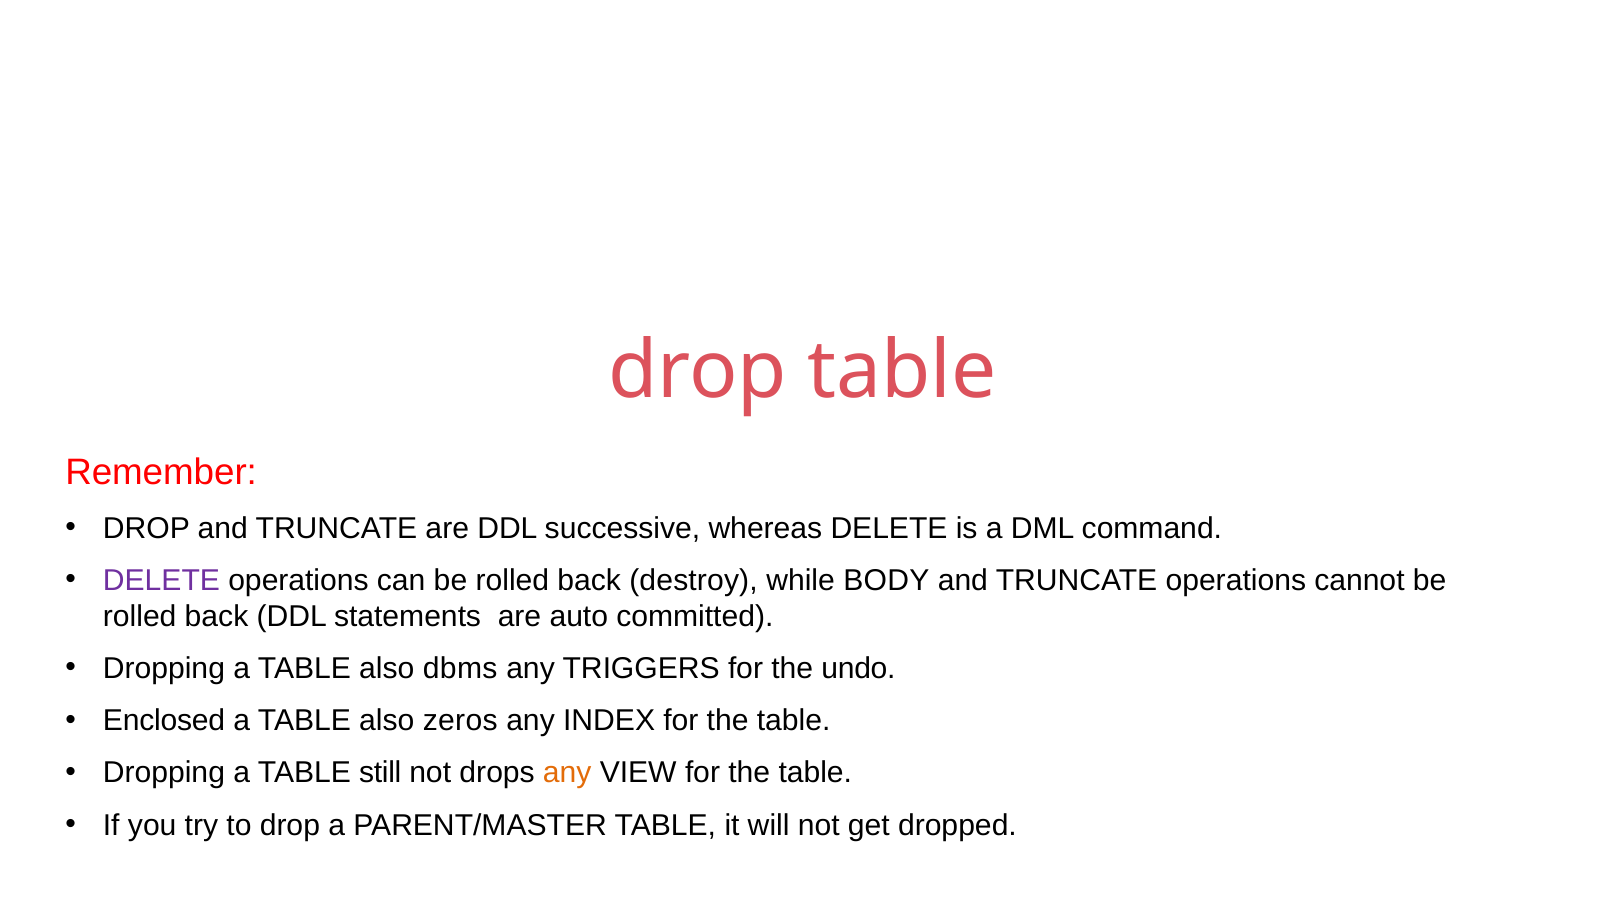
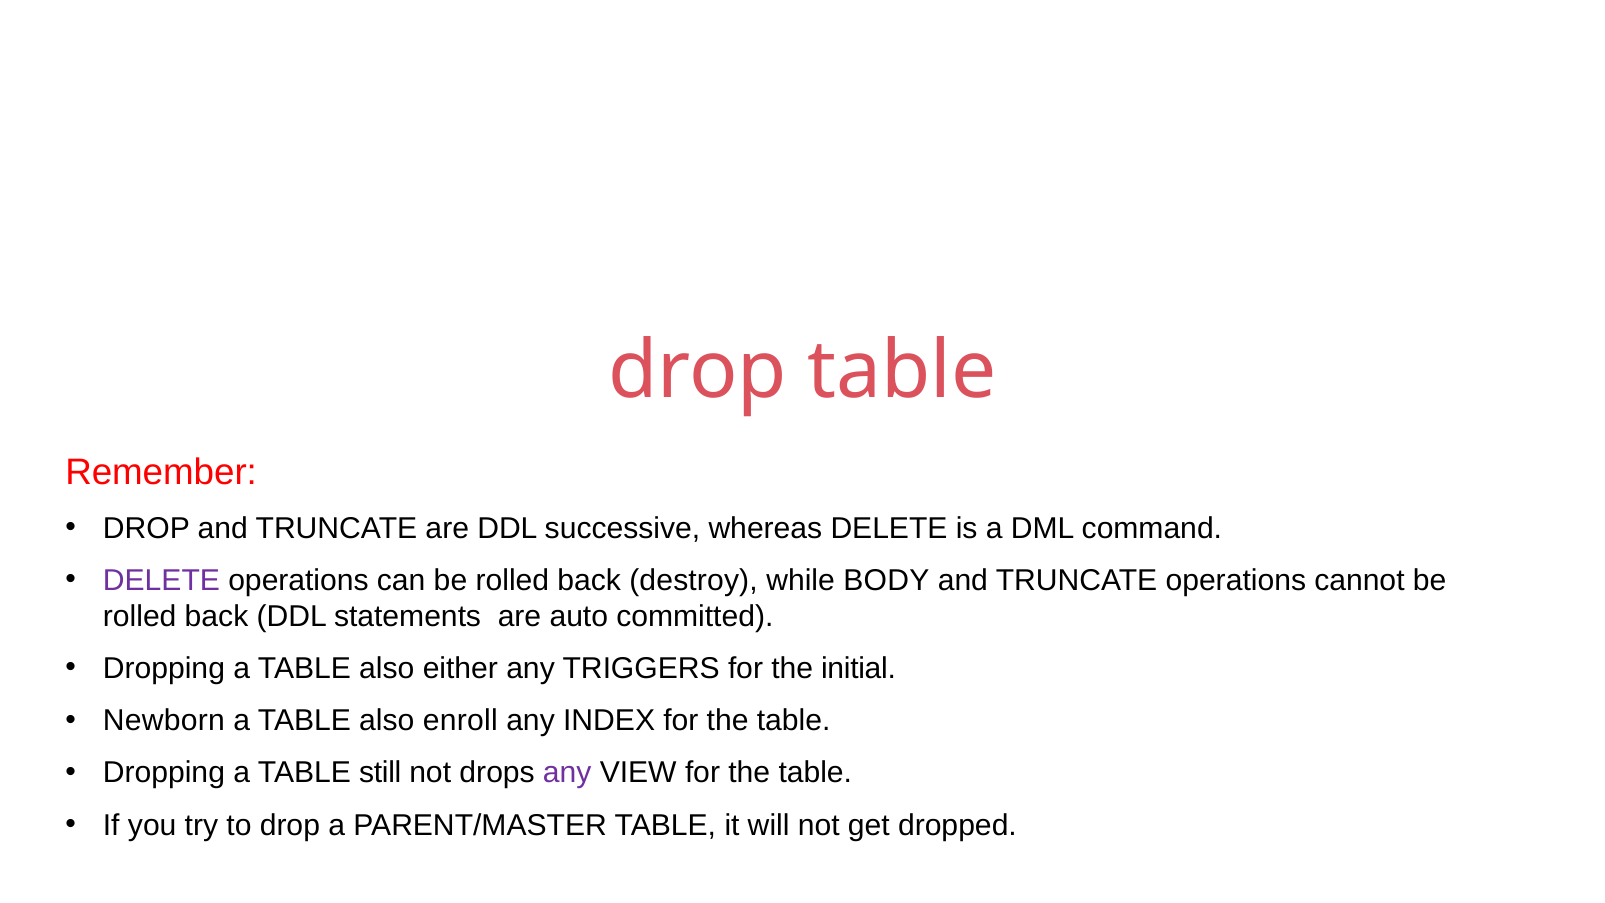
dbms: dbms -> either (460, 669)
undo: undo -> initial (858, 669)
Enclosed: Enclosed -> Newborn (164, 721)
zeros: zeros -> enroll (460, 721)
any colour: orange -> purple (567, 773)
